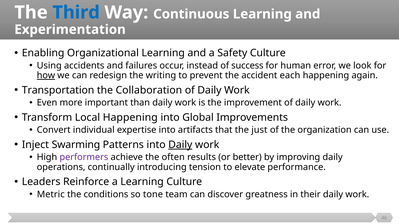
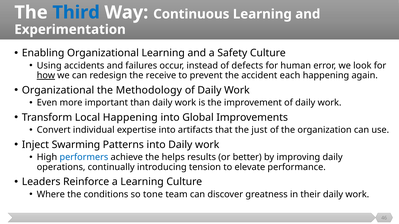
success: success -> defects (247, 66)
writing: writing -> receive (161, 76)
Transportation: Transportation -> Organizational (58, 90)
Collaboration: Collaboration -> Methodology (149, 90)
Daily underline: present -> none (180, 145)
performers colour: purple -> blue (84, 158)
often: often -> helps (173, 158)
Metric: Metric -> Where (51, 195)
